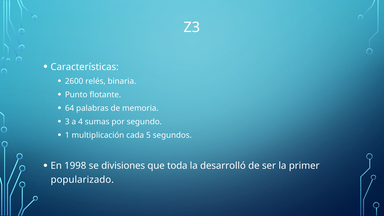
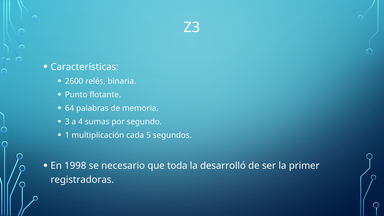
divisiones: divisiones -> necesario (123, 166)
popularizado: popularizado -> registradoras (82, 180)
